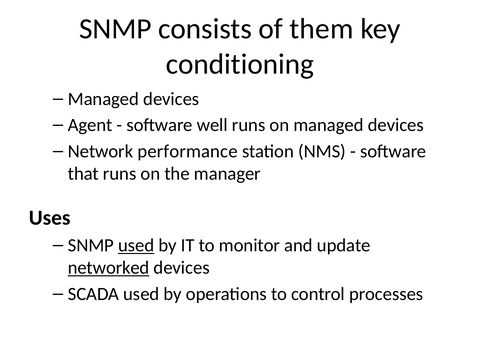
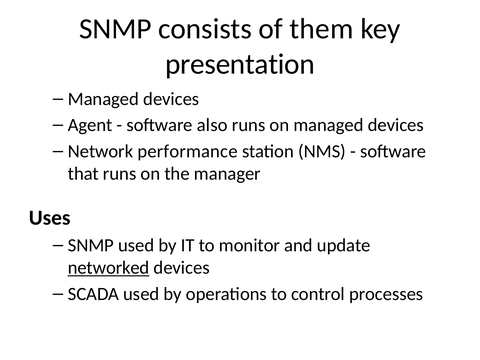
conditioning: conditioning -> presentation (240, 64)
well: well -> also (212, 125)
used underline: present -> none (136, 245)
